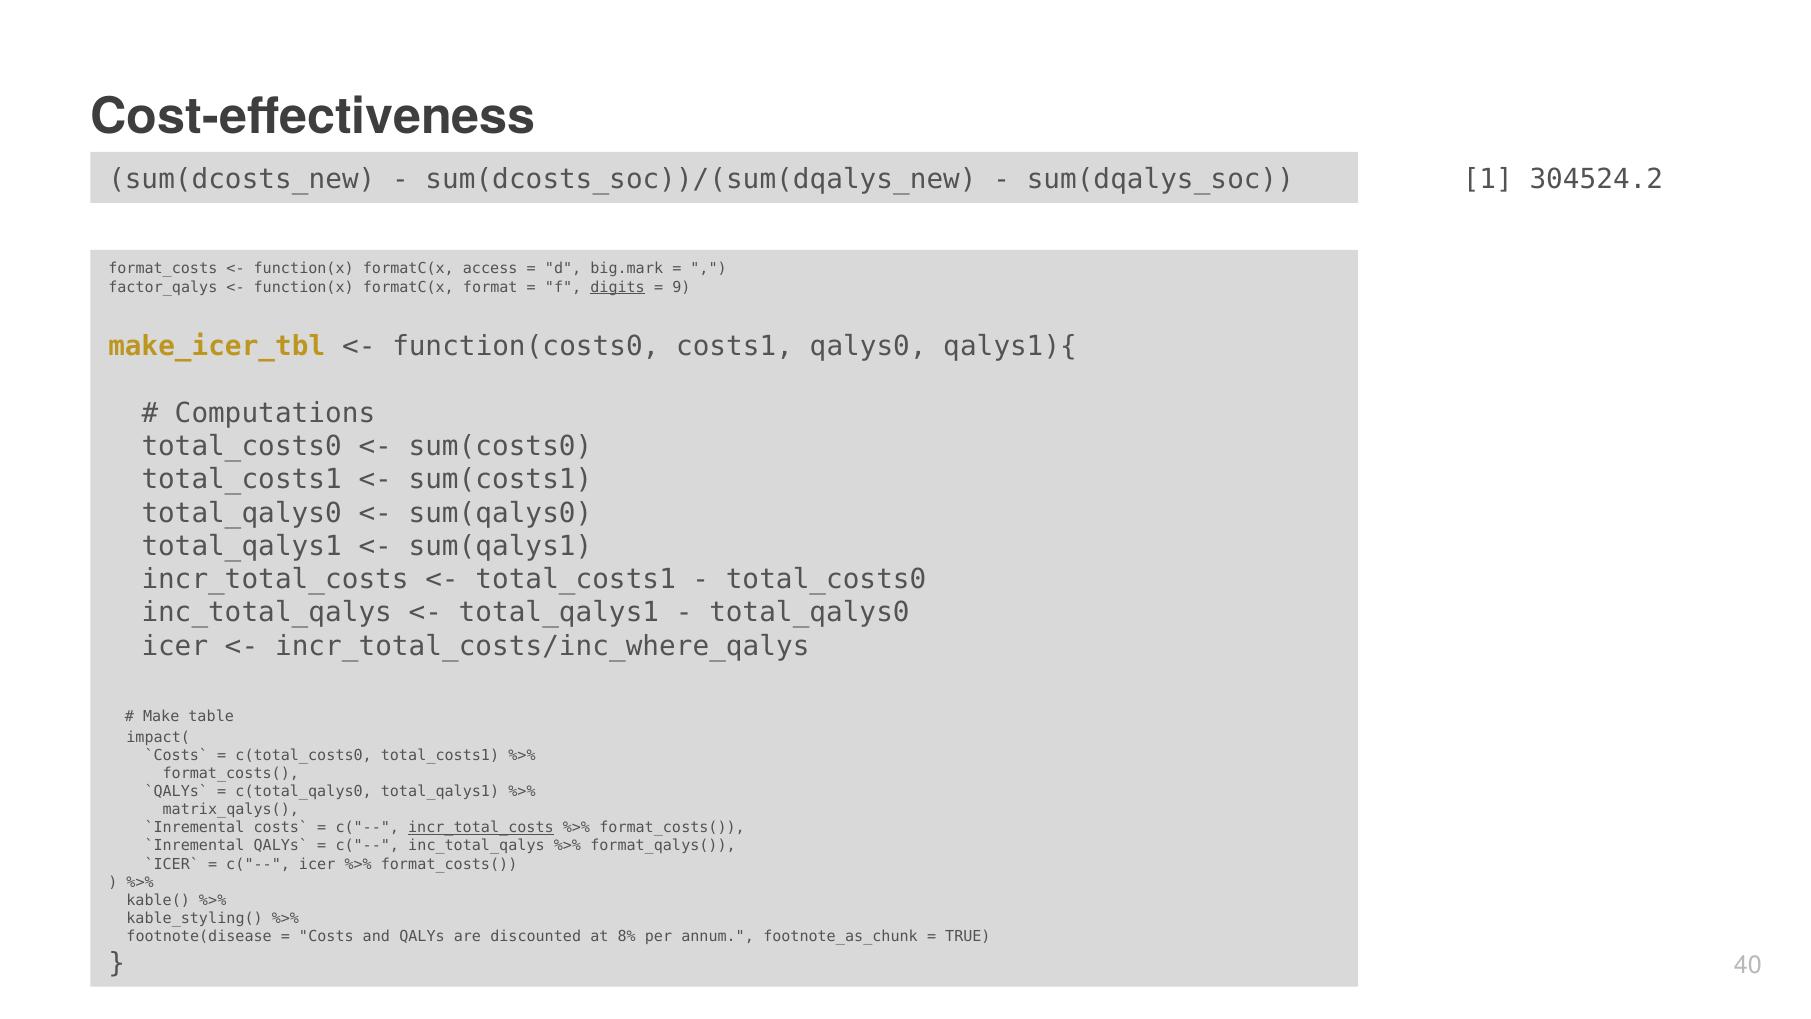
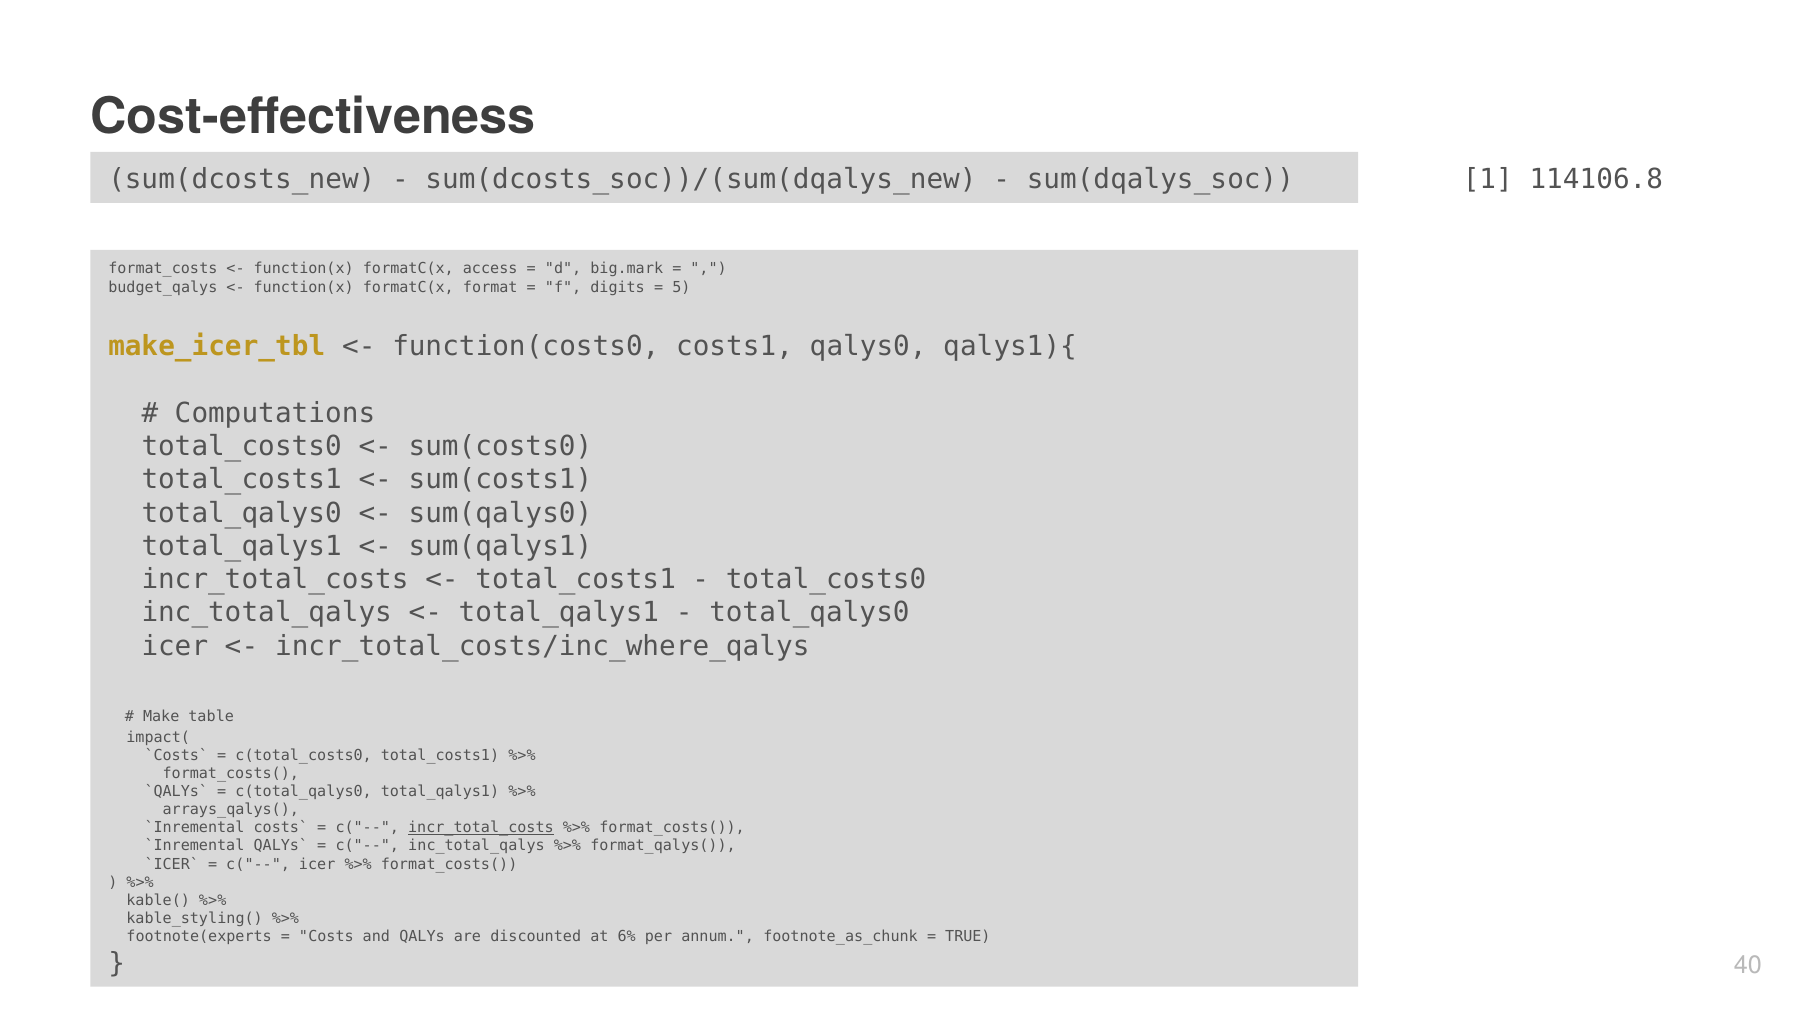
304524.2: 304524.2 -> 114106.8 (1596, 179)
factor_qalys: factor_qalys -> budget_qalys (163, 287)
digits underline: present -> none (618, 287)
9: 9 -> 5 (681, 287)
matrix_qalys(: matrix_qalys( -> arrays_qalys( (231, 809)
footnote(disease: footnote(disease -> footnote(experts (199, 936)
8%: 8% -> 6% (627, 936)
